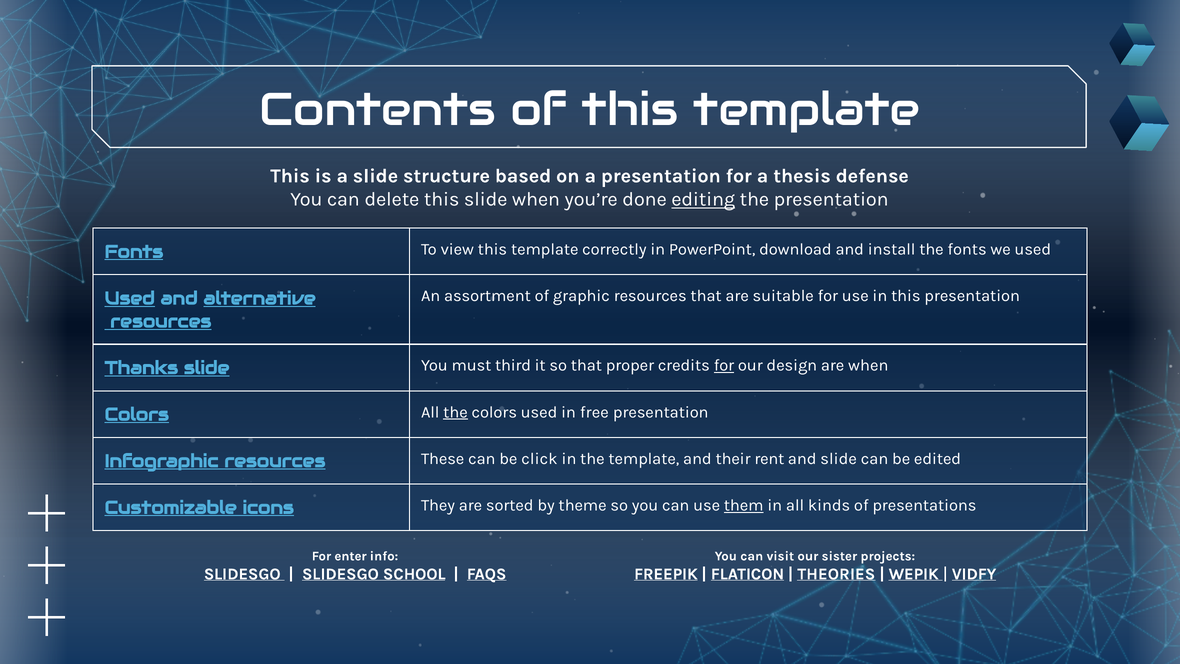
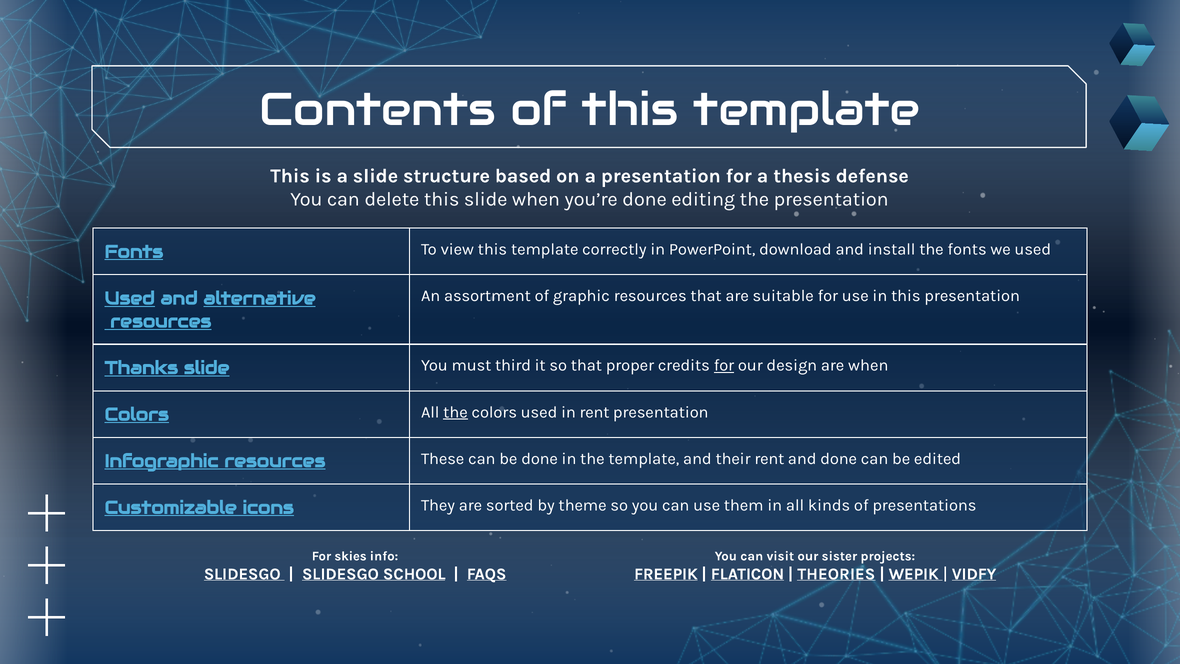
editing underline: present -> none (703, 199)
in free: free -> rent (595, 412)
be click: click -> done (540, 459)
and slide: slide -> done (839, 459)
them underline: present -> none (744, 505)
enter: enter -> skies (351, 556)
